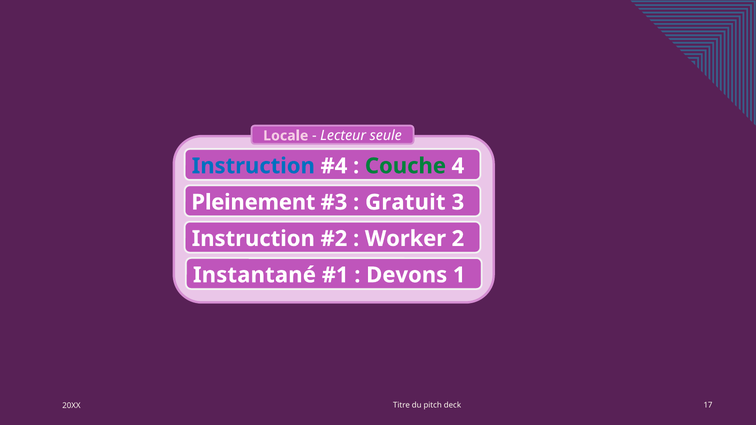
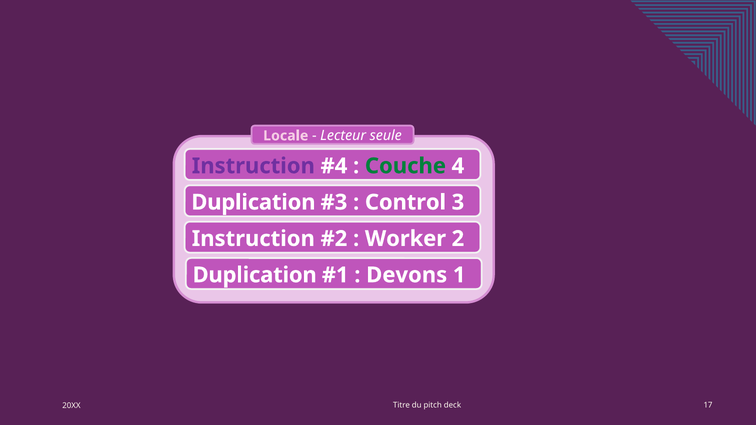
Instruction colour: blue -> purple (253, 166)
Pleinement: Pleinement -> Duplication (253, 202)
Gratuit: Gratuit -> Control (406, 202)
Instantané: Instantané -> Duplication (255, 275)
